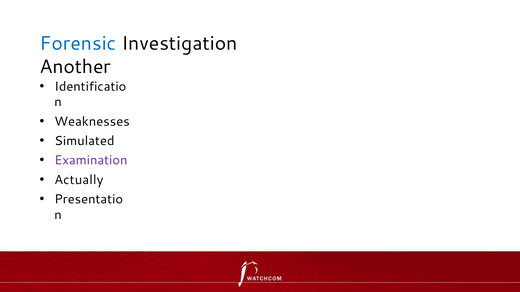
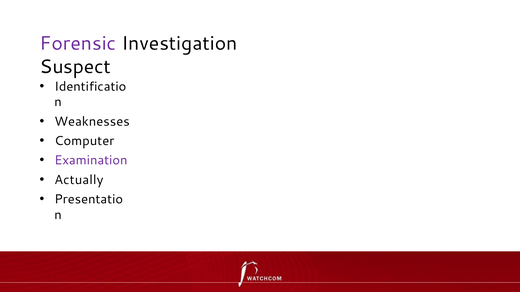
Forensic colour: blue -> purple (78, 44)
Another: Another -> Suspect (75, 67)
Simulated: Simulated -> Computer (84, 141)
